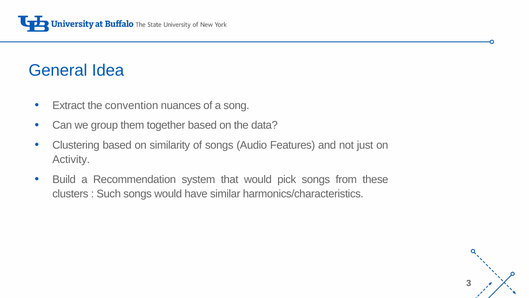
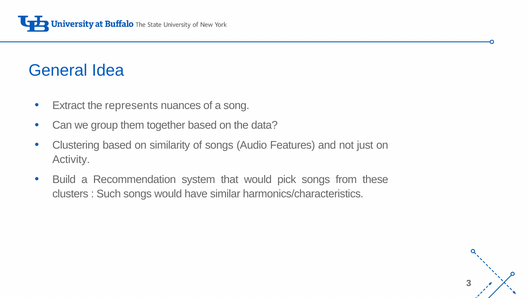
convention: convention -> represents (132, 105)
